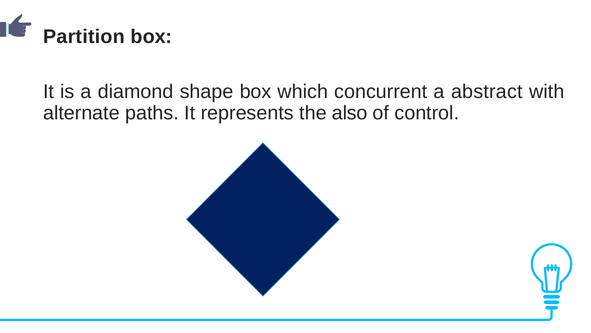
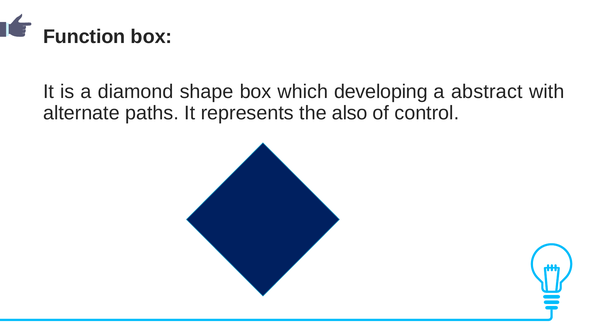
Partition: Partition -> Function (84, 36)
concurrent: concurrent -> developing (381, 91)
